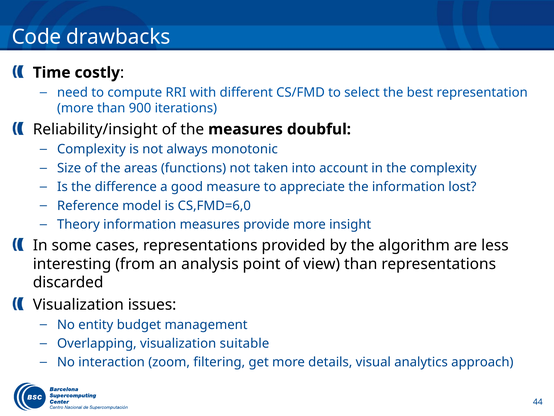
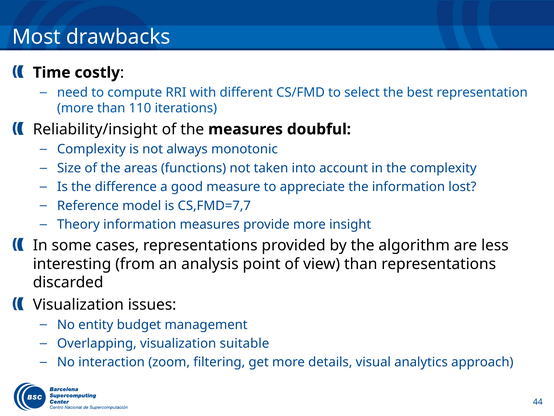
Code: Code -> Most (36, 37)
900: 900 -> 110 (140, 108)
CS,FMD=6,0: CS,FMD=6,0 -> CS,FMD=7,7 (214, 205)
